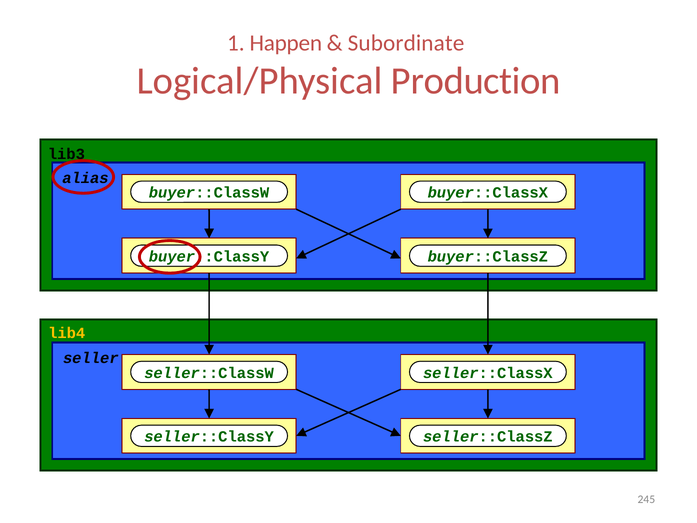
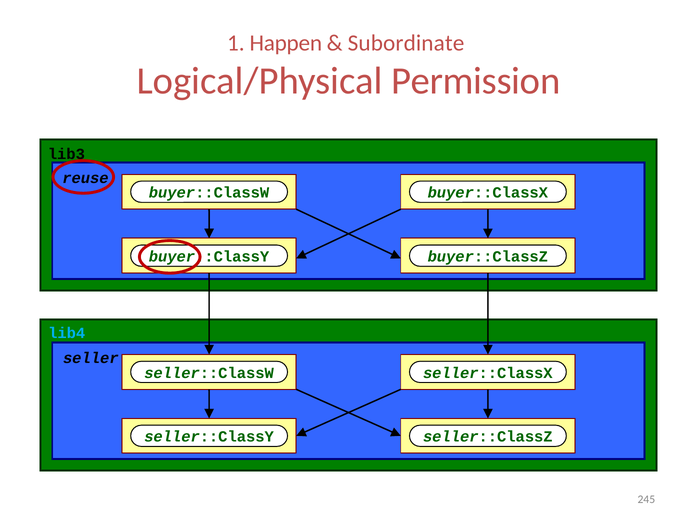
Production: Production -> Permission (476, 81)
alias: alias -> reuse (85, 178)
lib4 colour: yellow -> light blue (67, 333)
